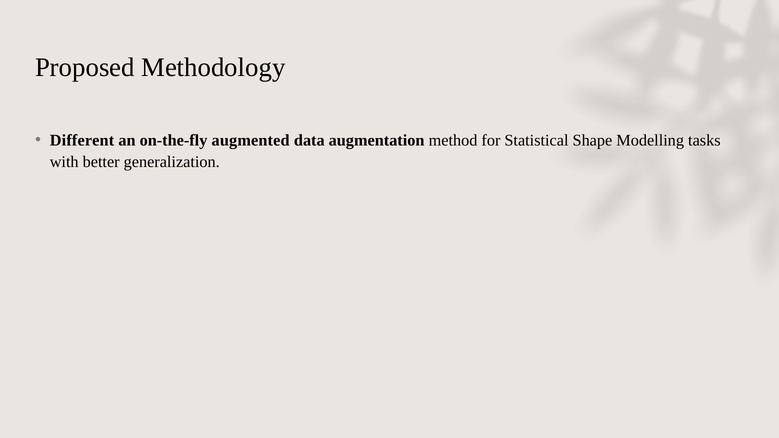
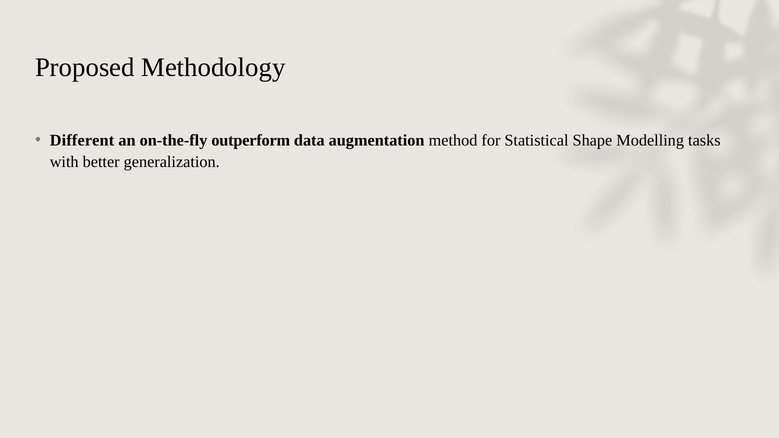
augmented: augmented -> outperform (251, 140)
